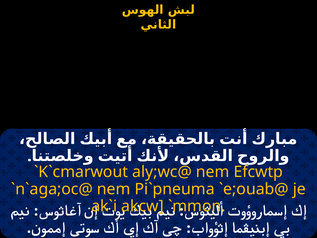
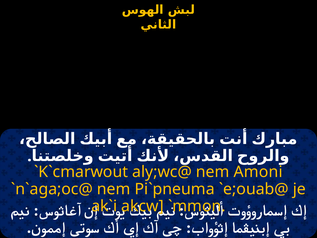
Efcwtp: Efcwtp -> Amoni (258, 172)
